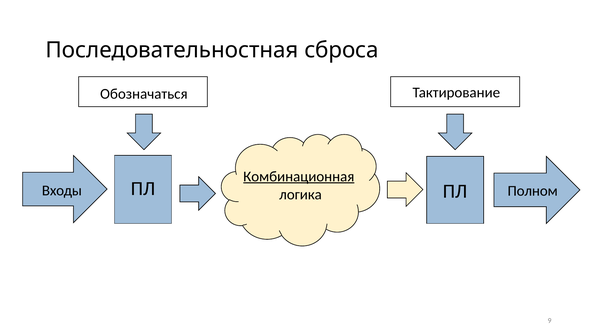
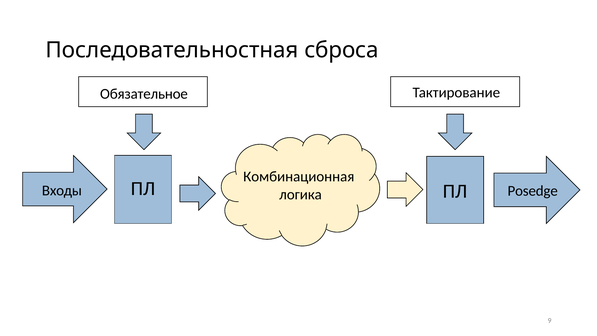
Обозначаться: Обозначаться -> Обязательное (144, 94)
Комбинационная underline: present -> none (299, 176)
Полном: Полном -> Posedge (533, 191)
